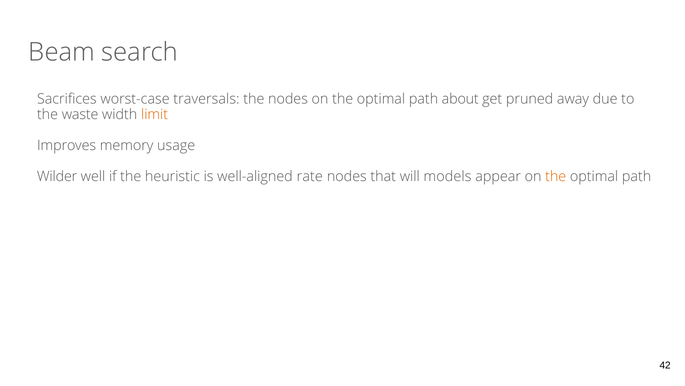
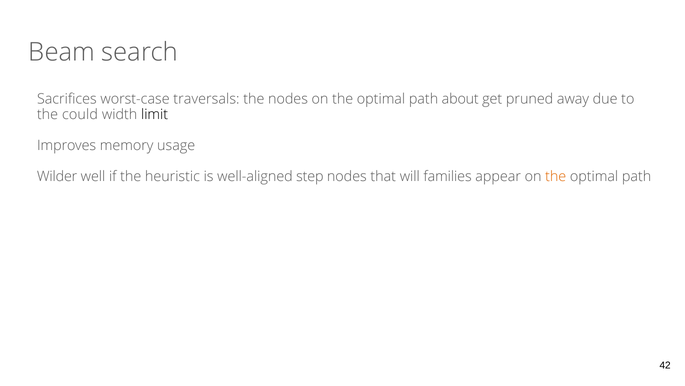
waste: waste -> could (80, 115)
limit colour: orange -> black (155, 115)
rate: rate -> step (310, 176)
models: models -> families (448, 176)
